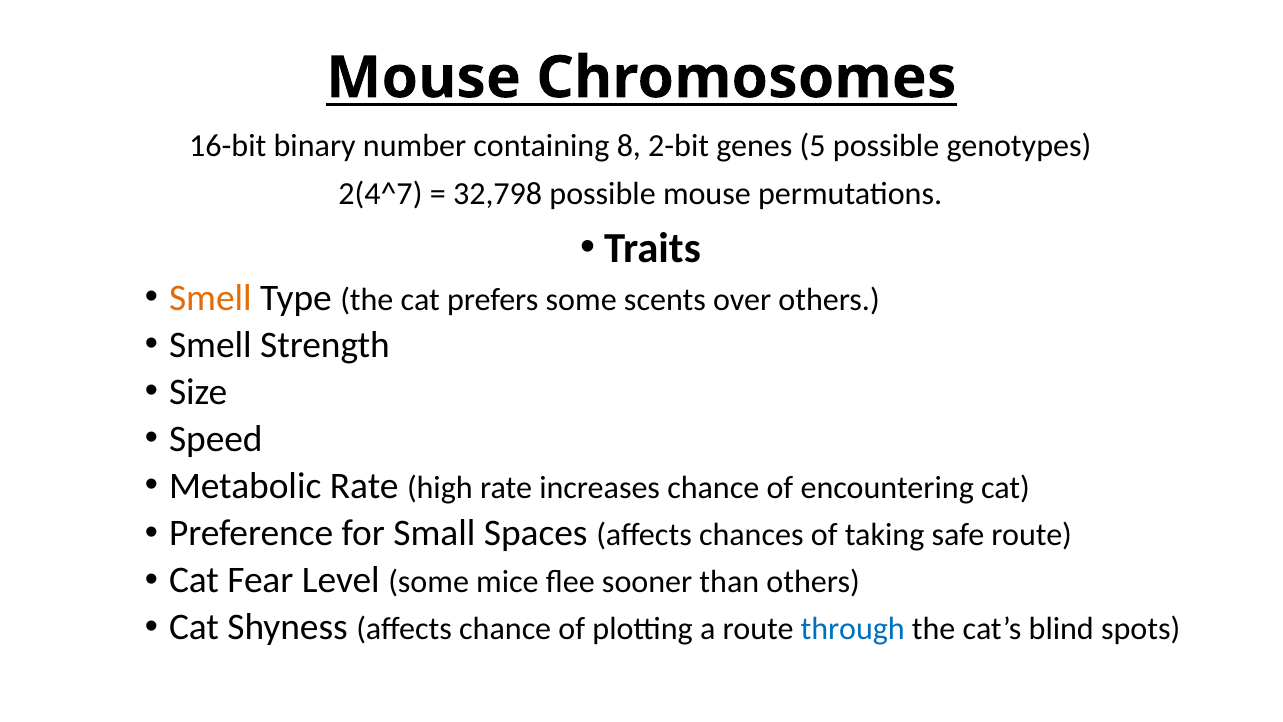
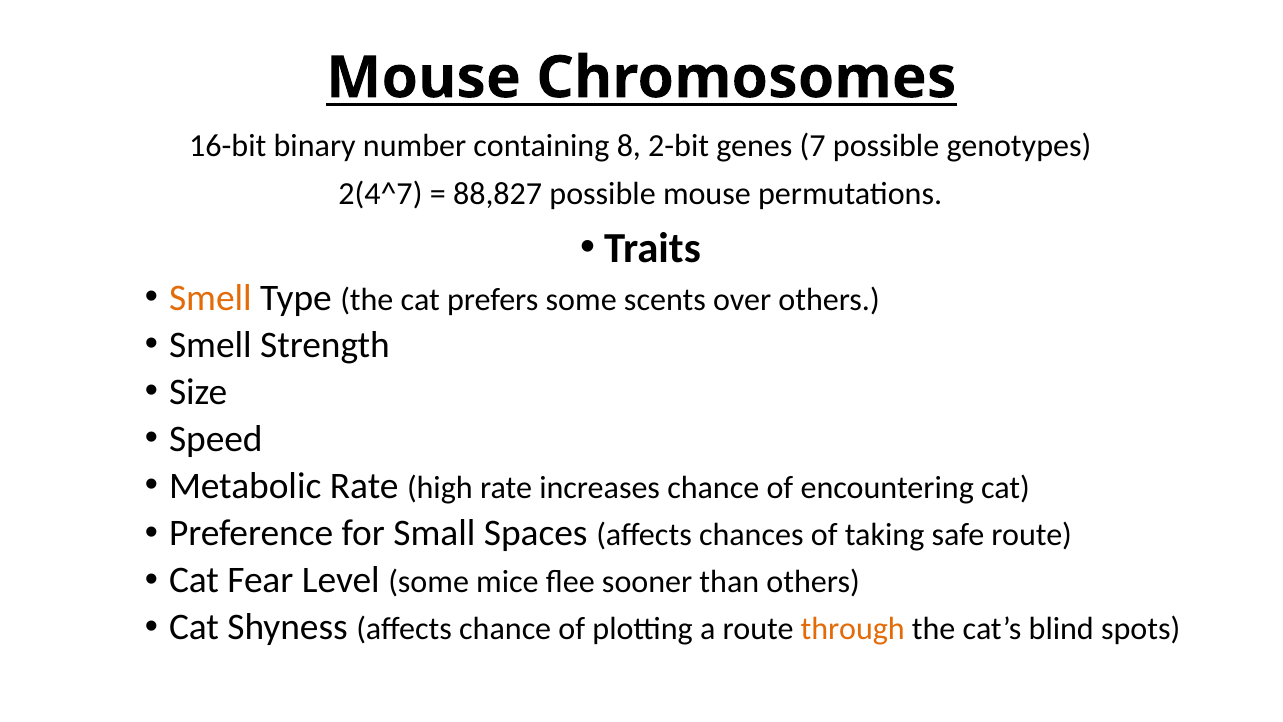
5: 5 -> 7 (813, 146)
32,798: 32,798 -> 88,827 (498, 194)
through colour: blue -> orange (853, 629)
